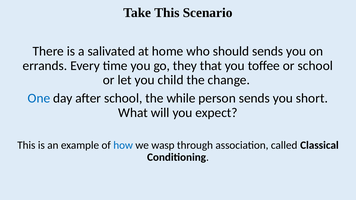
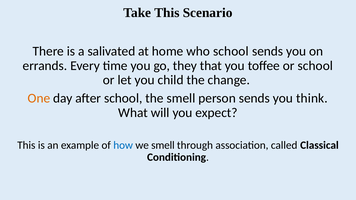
who should: should -> school (231, 51)
One colour: blue -> orange (39, 98)
the while: while -> smell (181, 98)
short: short -> think (312, 98)
we wasp: wasp -> smell (163, 145)
